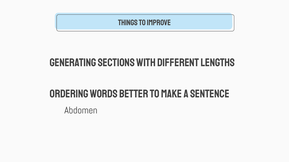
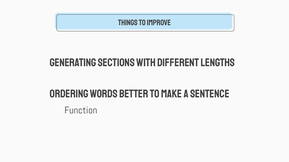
Abdomen: Abdomen -> Function (81, 111)
